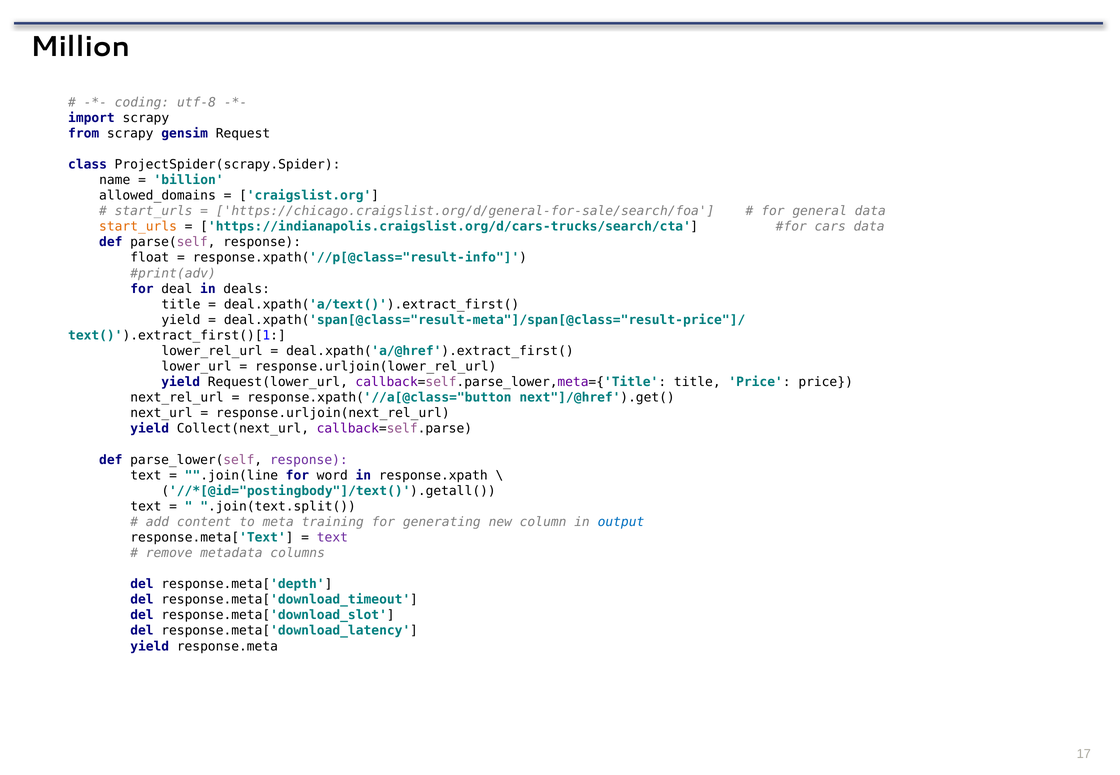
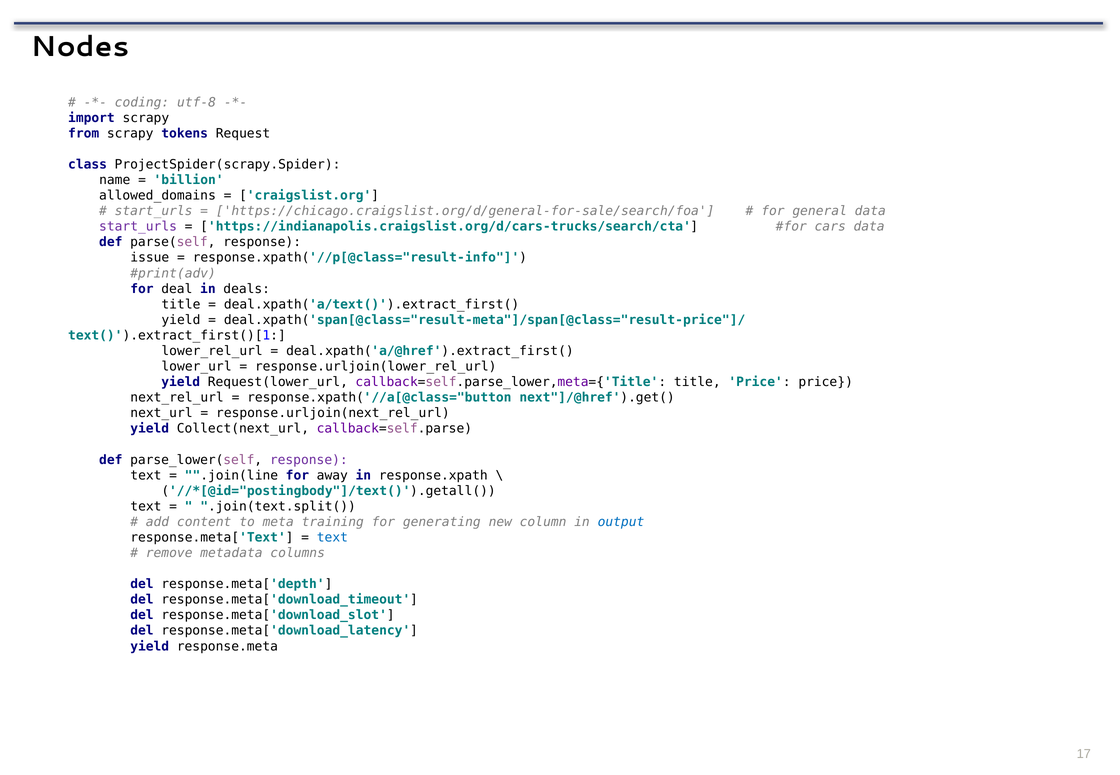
Million: Million -> Nodes (80, 47)
gensim: gensim -> tokens (185, 133)
start_urls colour: orange -> purple (138, 227)
float: float -> issue (150, 258)
word: word -> away (332, 476)
text colour: purple -> blue (332, 538)
